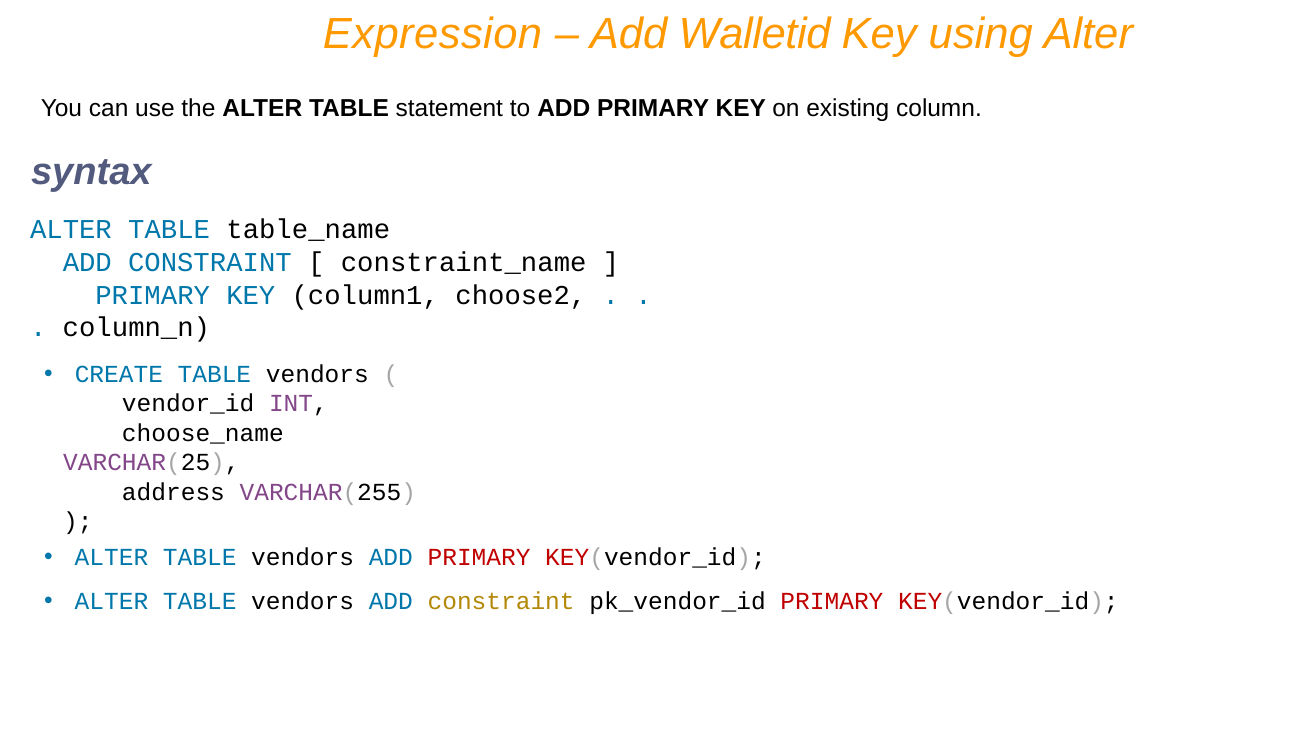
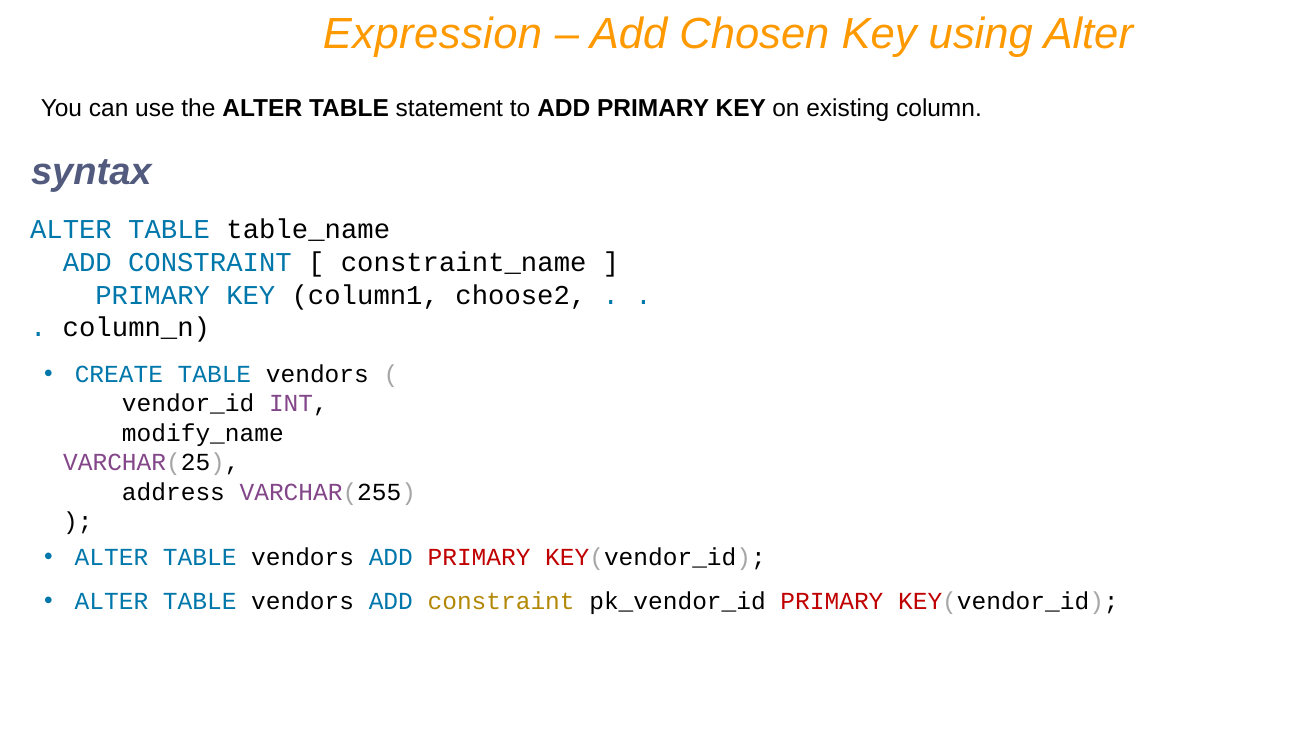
Walletid: Walletid -> Chosen (754, 34)
choose_name: choose_name -> modify_name (203, 433)
